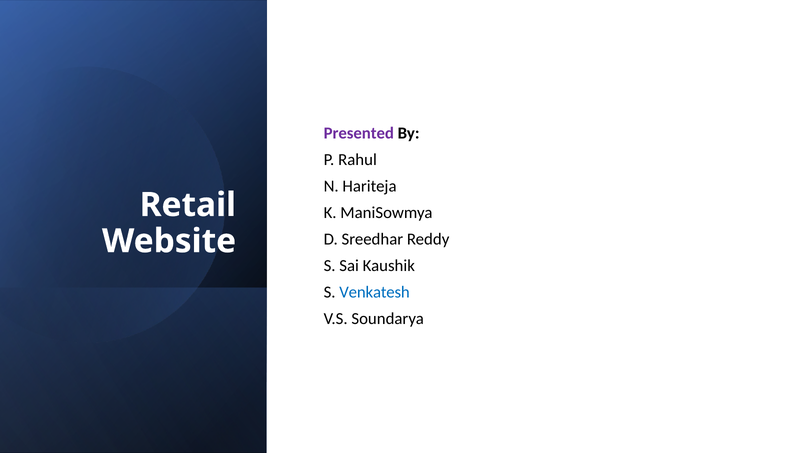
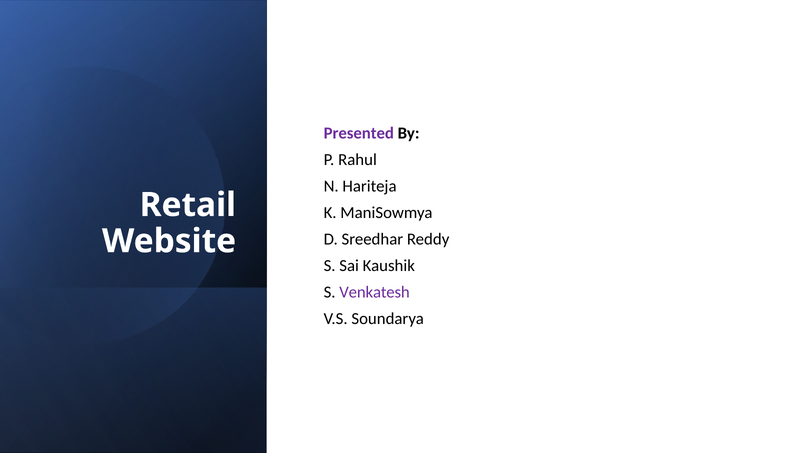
Venkatesh colour: blue -> purple (375, 292)
